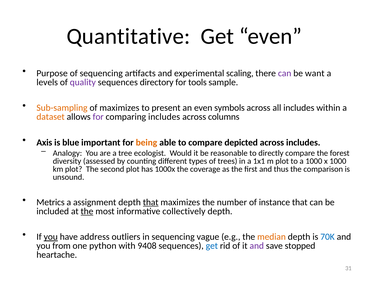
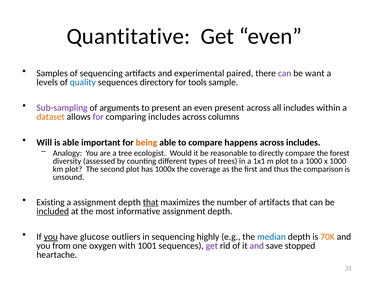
Purpose: Purpose -> Samples (52, 73)
scaling: scaling -> paired (240, 73)
quality colour: purple -> blue (83, 82)
Sub-sampling colour: orange -> purple (62, 108)
of maximizes: maximizes -> arguments (119, 108)
even symbols: symbols -> present (229, 108)
Axis: Axis -> Will (44, 142)
is blue: blue -> able (71, 142)
depicted: depicted -> happens (241, 142)
Metrics: Metrics -> Existing (51, 202)
of instance: instance -> artifacts (274, 202)
included underline: none -> present (53, 211)
the underline: present -> none (87, 211)
informative collectively: collectively -> assignment (184, 211)
address: address -> glucose (95, 236)
vague: vague -> highly (208, 236)
median colour: orange -> blue (272, 236)
70K colour: blue -> orange (328, 236)
python: python -> oxygen (103, 245)
9408: 9408 -> 1001 (147, 245)
get colour: blue -> purple (212, 245)
